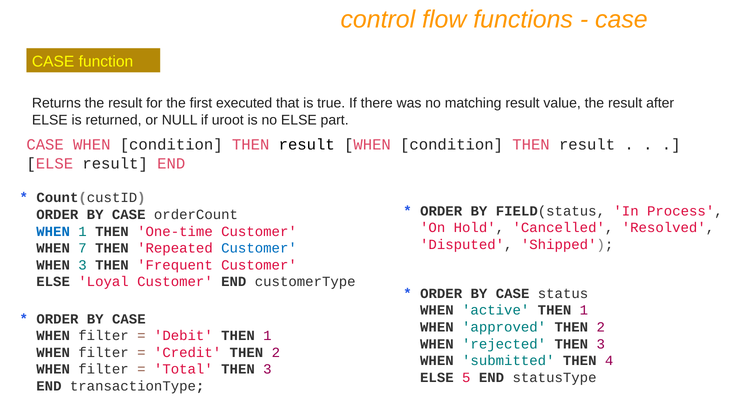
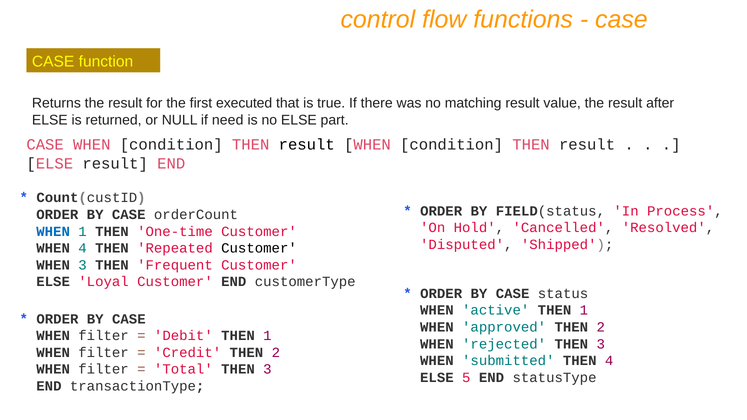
uroot: uroot -> need (228, 120)
WHEN 7: 7 -> 4 (83, 248)
Customer colour: blue -> black (259, 248)
